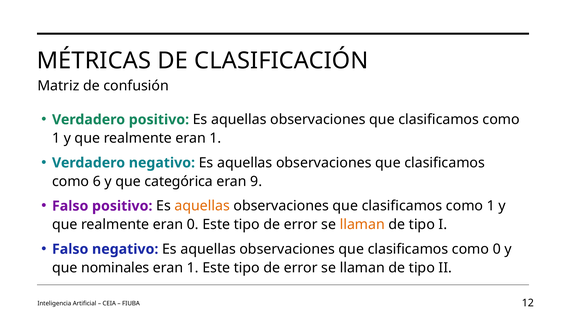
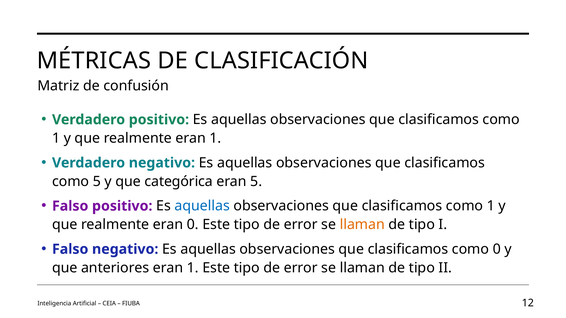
como 6: 6 -> 5 (97, 182)
eran 9: 9 -> 5 (256, 182)
aquellas colour: orange -> blue (202, 206)
nominales: nominales -> anteriores (115, 268)
